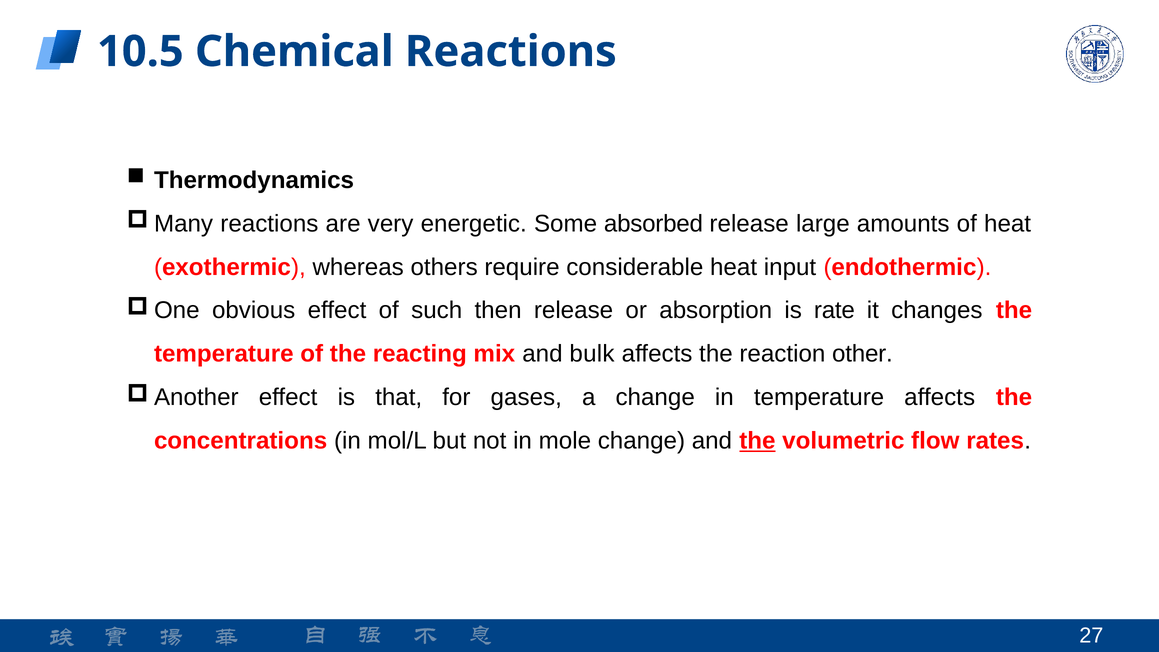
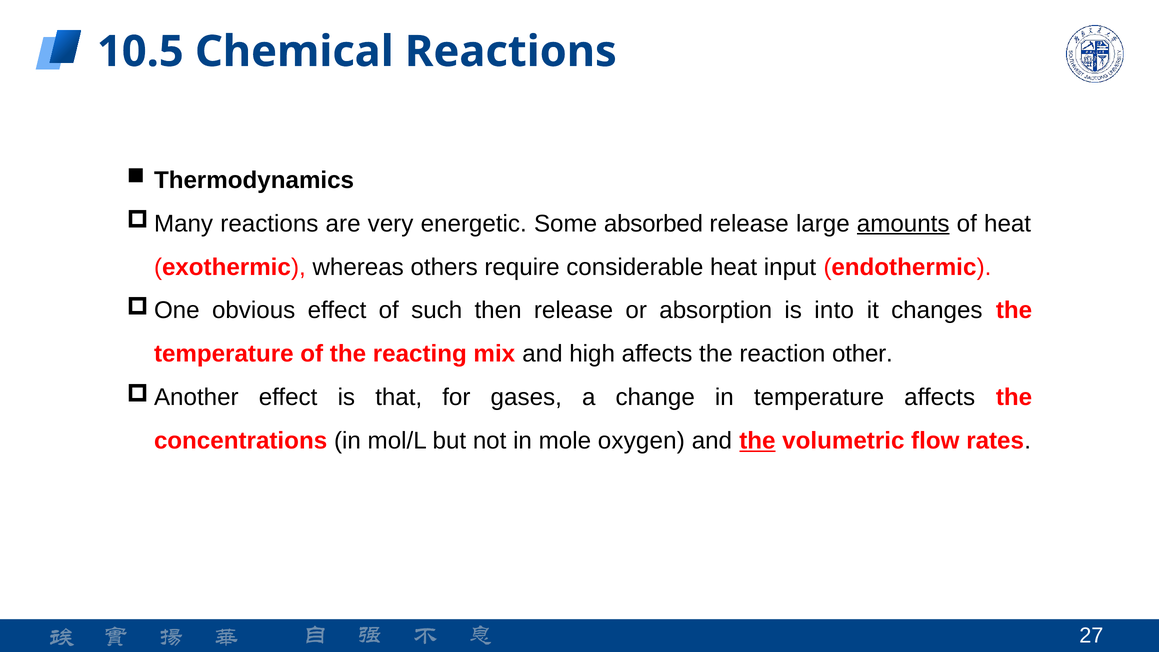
amounts underline: none -> present (903, 224)
rate: rate -> into (834, 310)
bulk: bulk -> high (592, 354)
mole change: change -> oxygen (641, 441)
